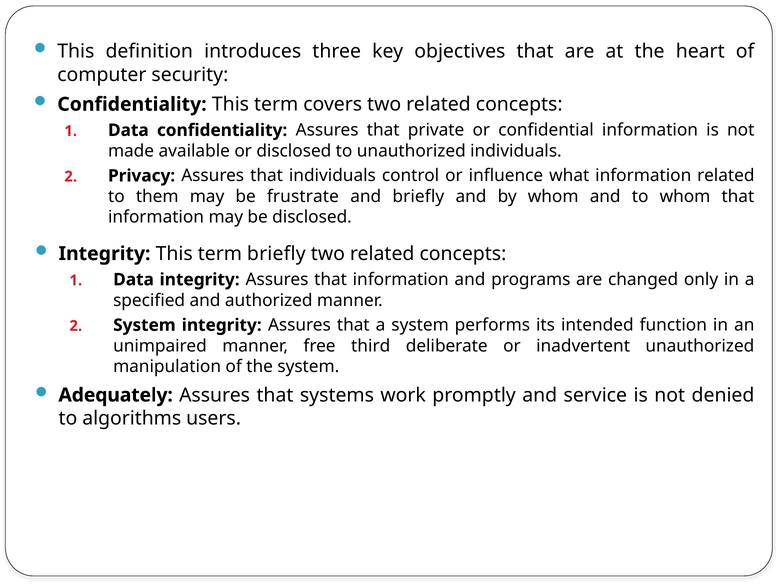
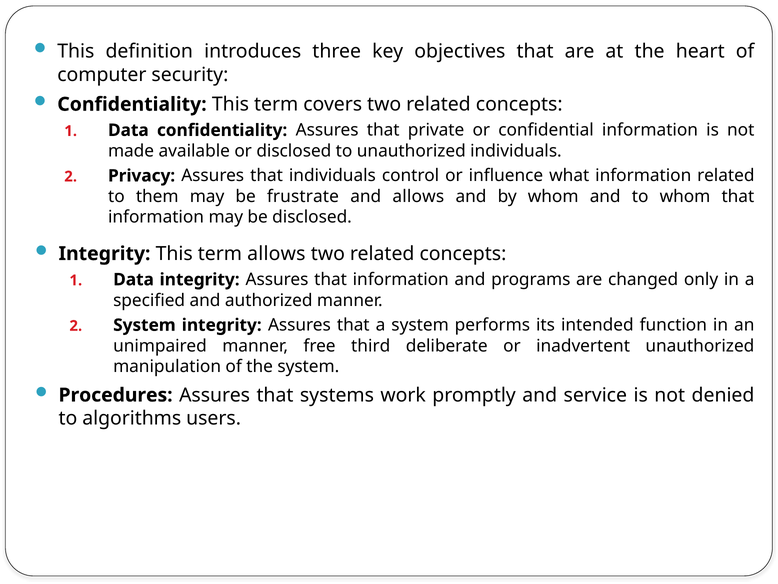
and briefly: briefly -> allows (418, 196)
term briefly: briefly -> allows (276, 253)
Adequately: Adequately -> Procedures (116, 395)
